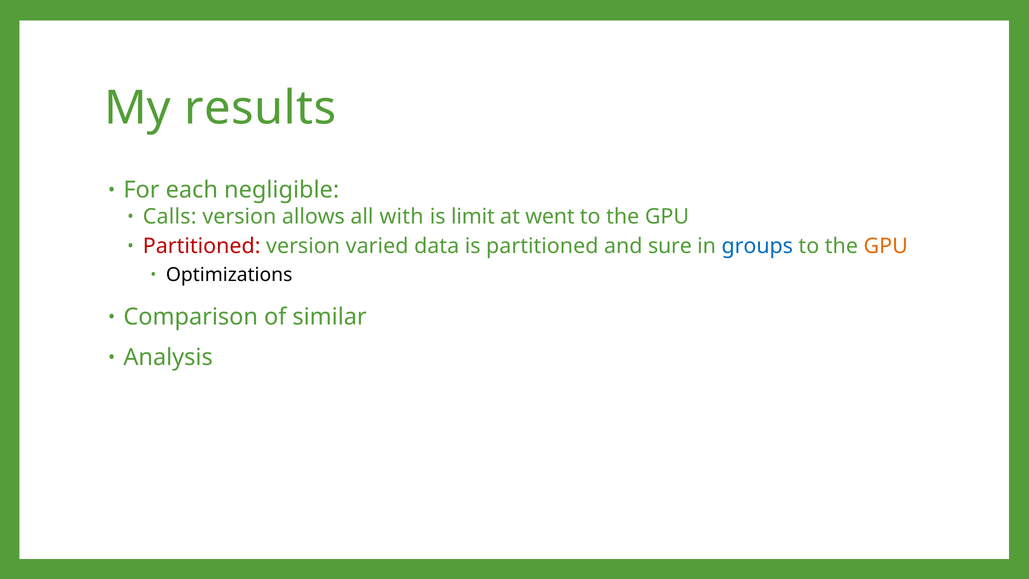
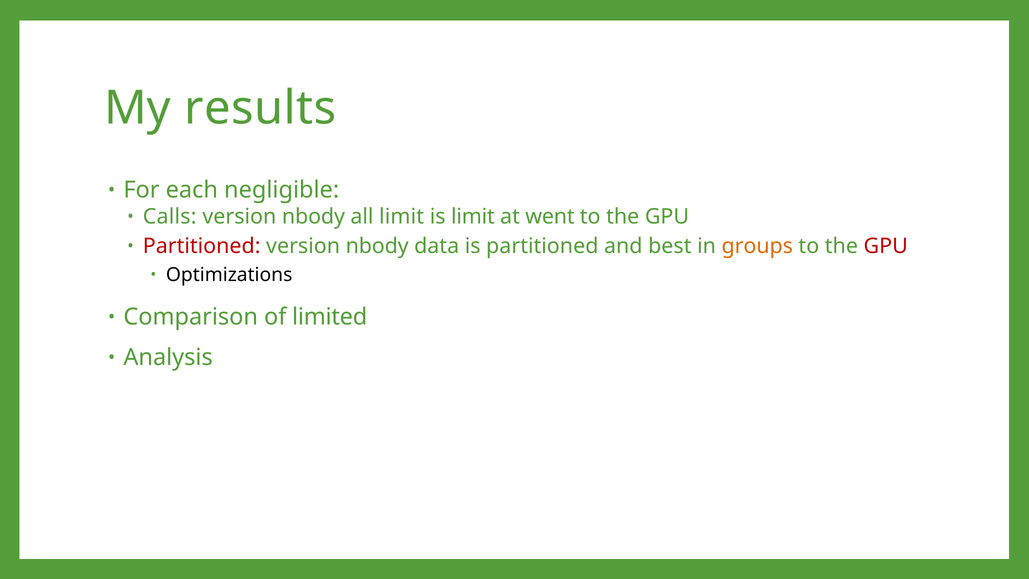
allows: allows -> nbody (313, 217)
all with: with -> limit (402, 217)
varied: varied -> nbody (377, 246)
sure: sure -> best (670, 246)
groups colour: blue -> orange (757, 246)
GPU colour: orange -> red (886, 246)
similar: similar -> limited (330, 317)
